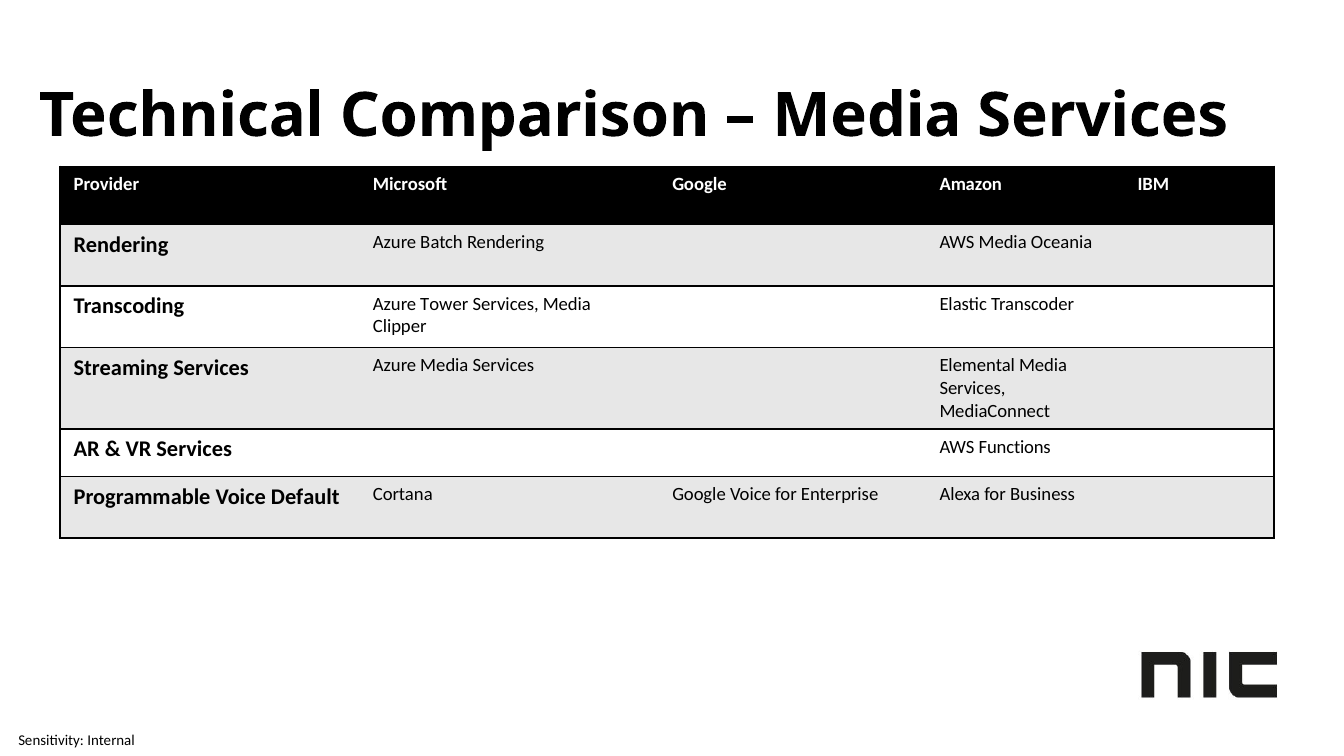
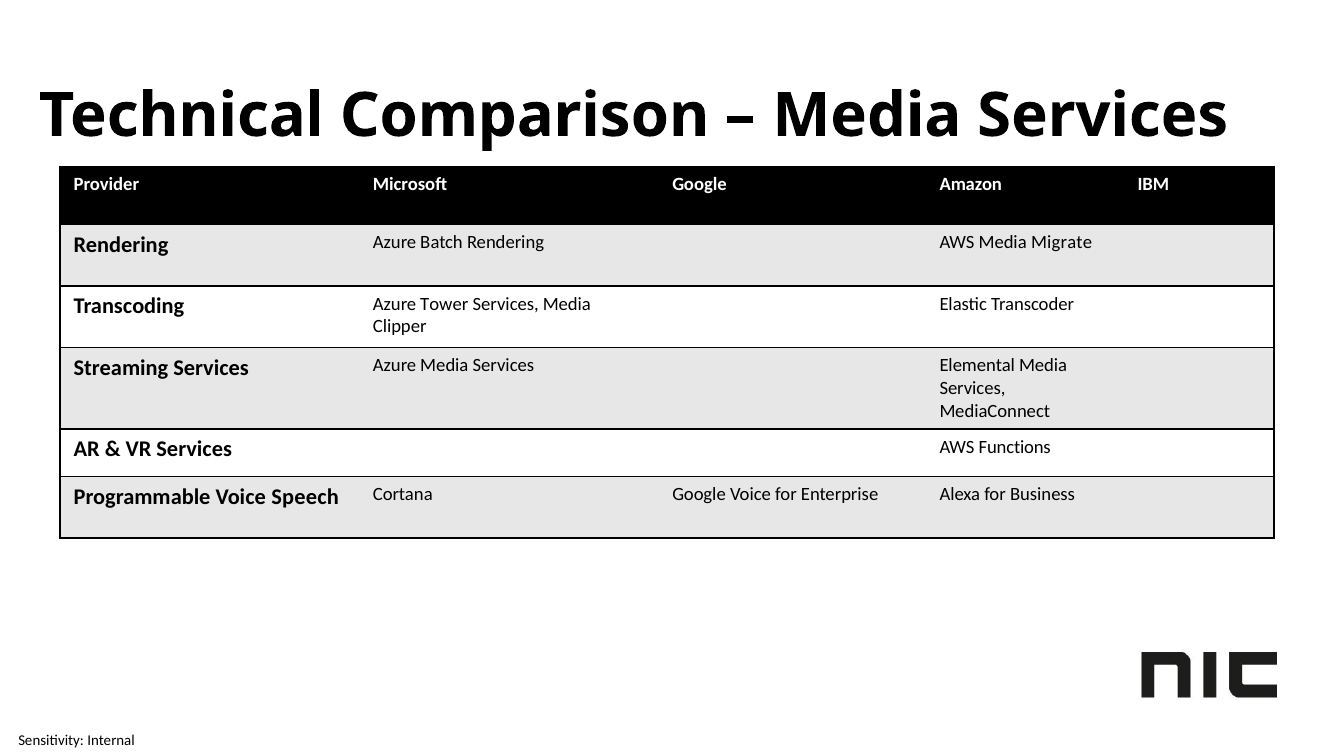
Oceania: Oceania -> Migrate (1062, 242)
Default: Default -> Speech (305, 497)
